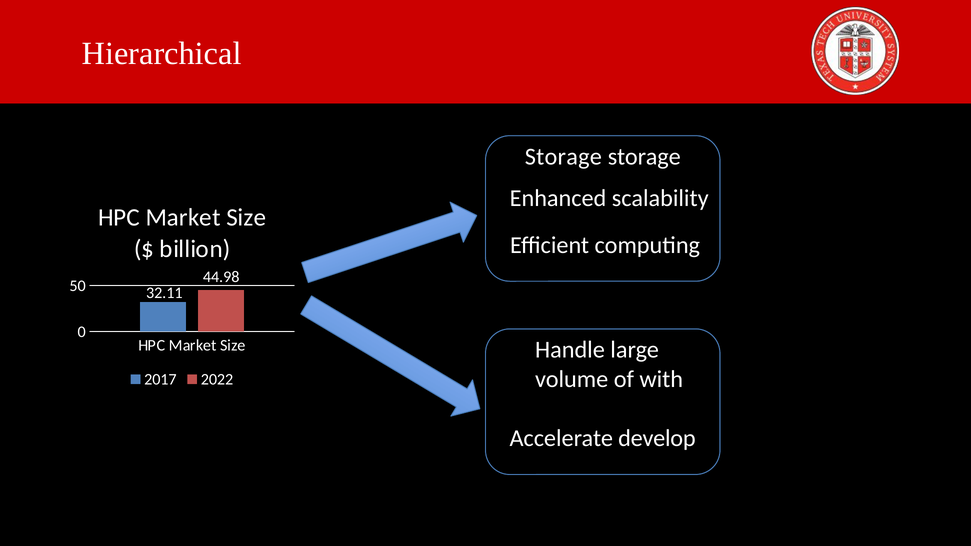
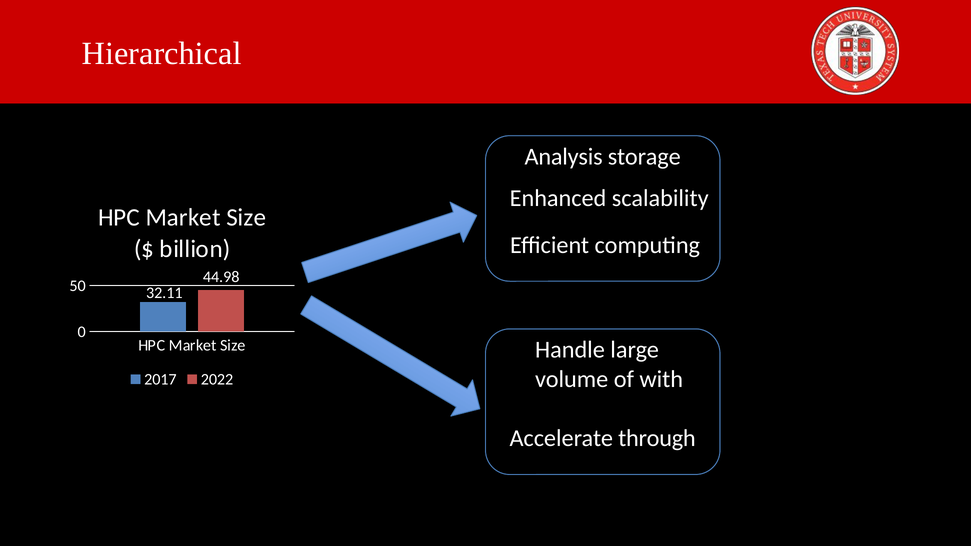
Storage: Storage -> Analysis (564, 157)
develop: develop -> through (657, 439)
